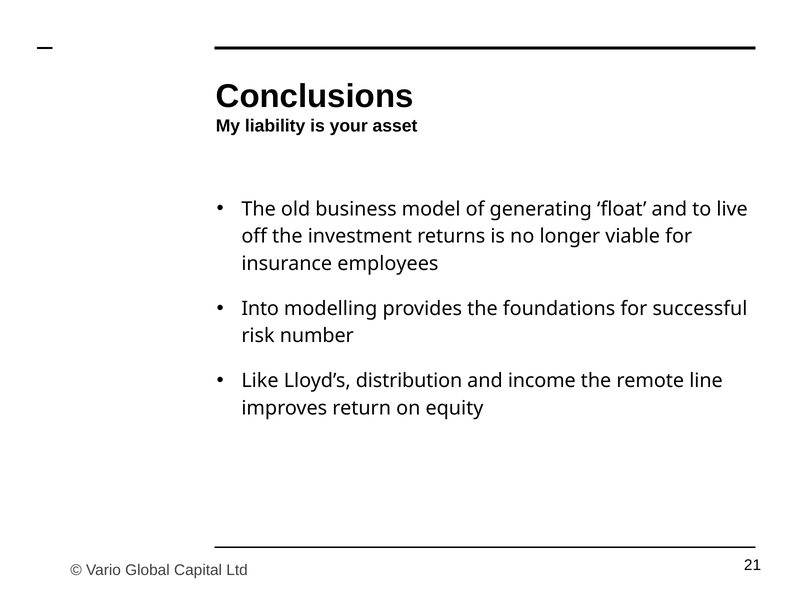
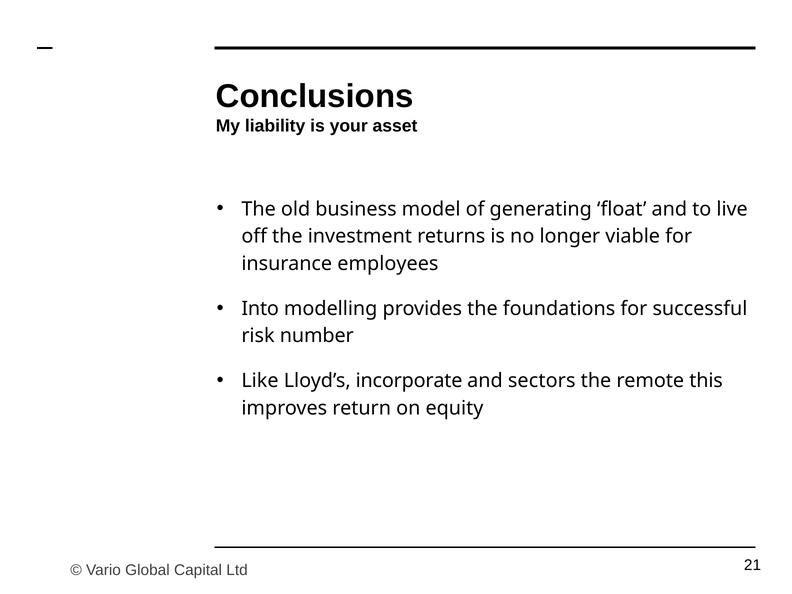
distribution: distribution -> incorporate (409, 381)
income: income -> sectors (542, 381)
line: line -> this (706, 381)
